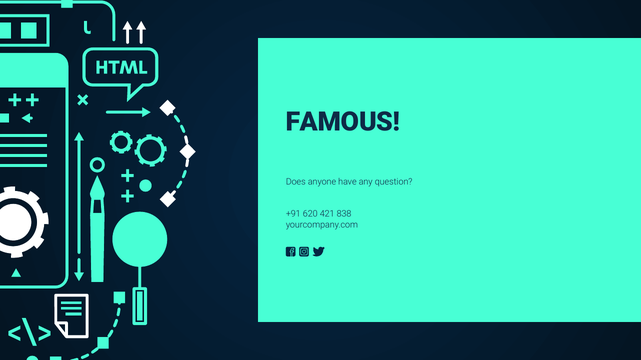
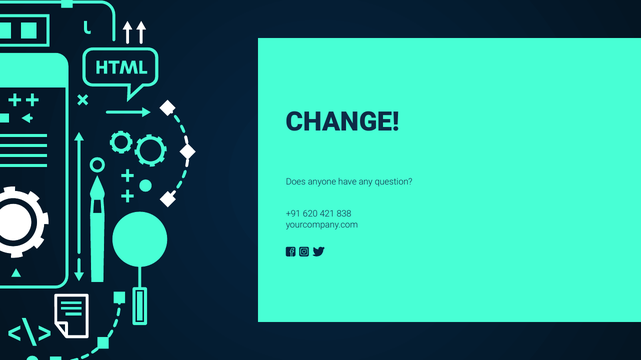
FAMOUS: FAMOUS -> CHANGE (343, 122)
